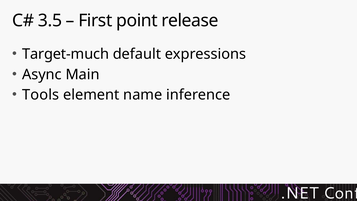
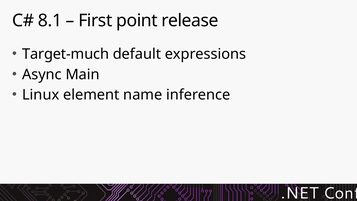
3.5: 3.5 -> 8.1 (50, 20)
Tools: Tools -> Linux (41, 95)
